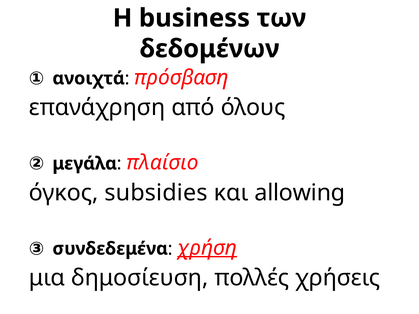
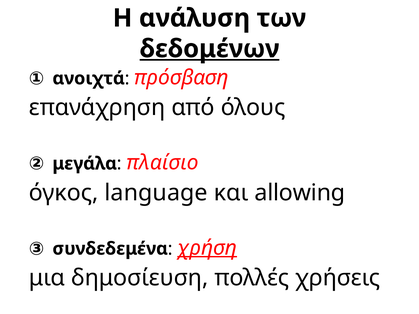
business: business -> ανάλυση (195, 18)
δεδομένων underline: none -> present (210, 49)
subsidies: subsidies -> language (156, 193)
